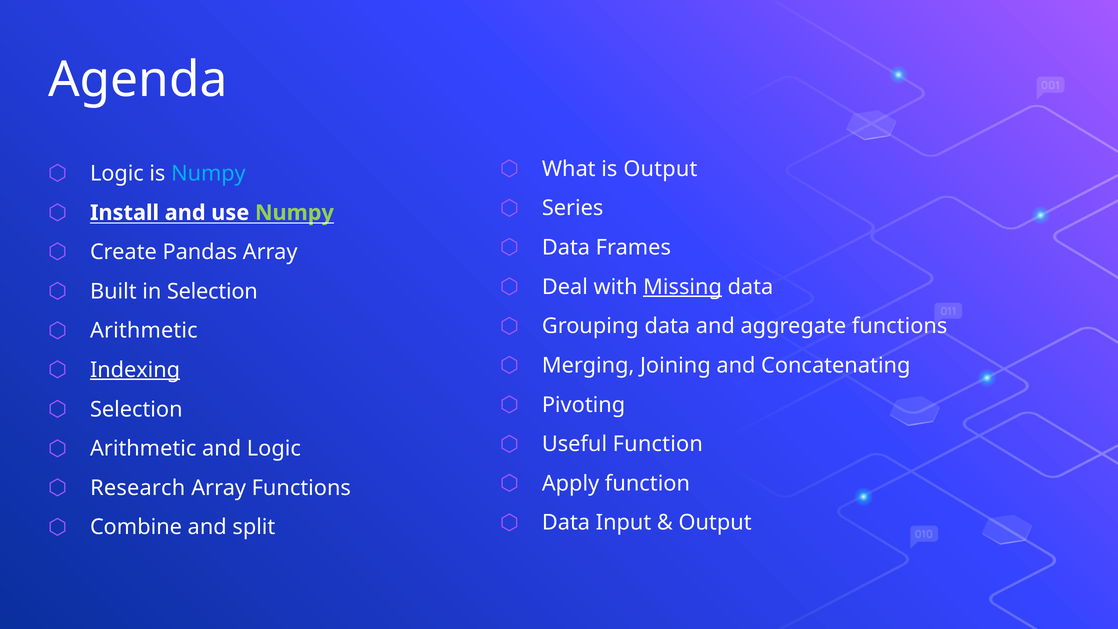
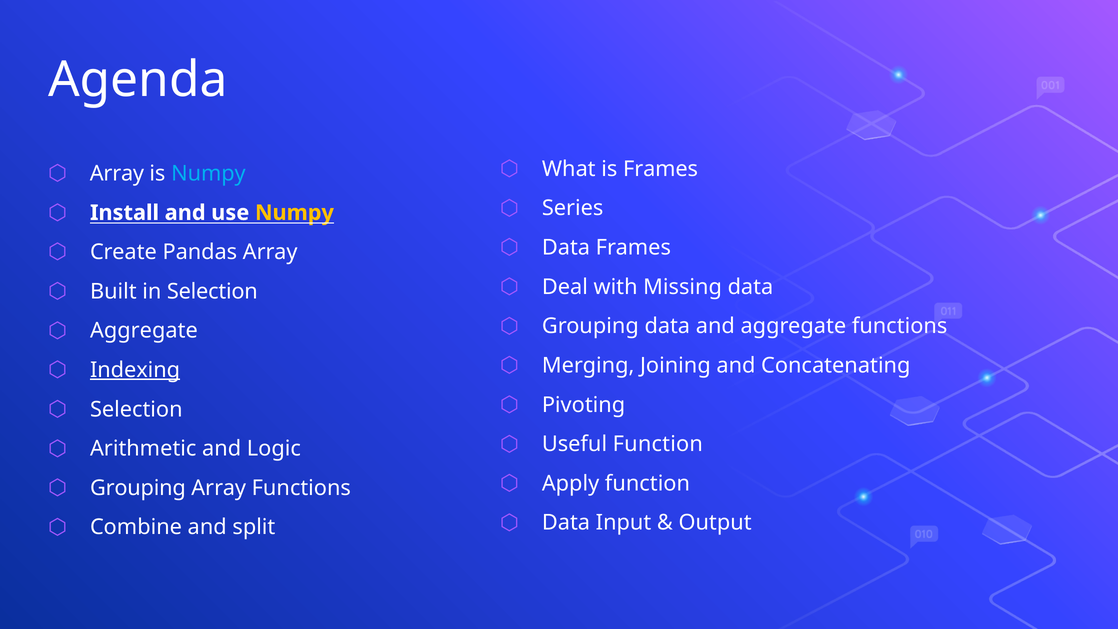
is Output: Output -> Frames (661, 169)
Logic: Logic -> Array (117, 173)
Numpy colour: light green -> yellow (294, 213)
Missing underline: present -> none (683, 287)
Arithmetic: Arithmetic -> Aggregate (144, 331)
Research: Research -> Grouping (138, 488)
